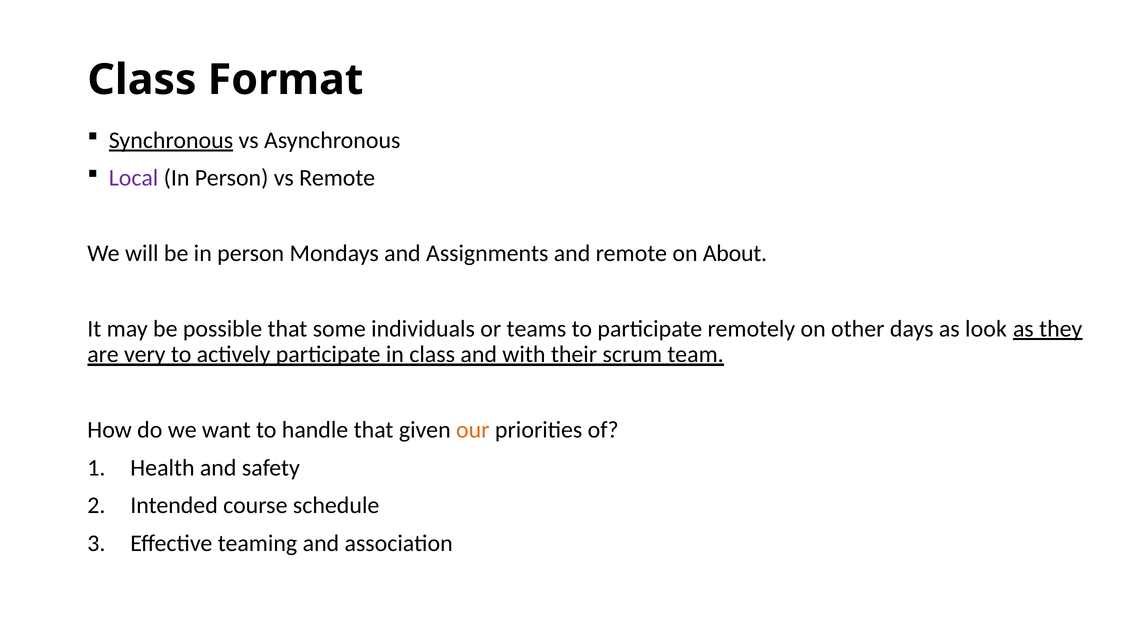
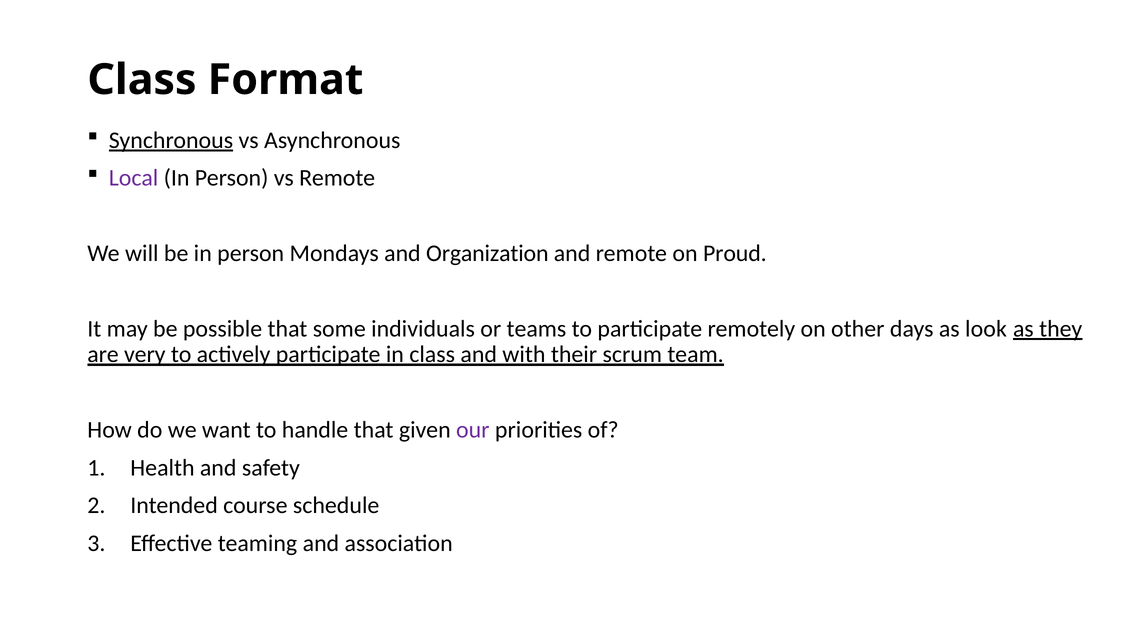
Assignments: Assignments -> Organization (487, 254)
About: About -> Proud (735, 254)
our colour: orange -> purple (473, 430)
